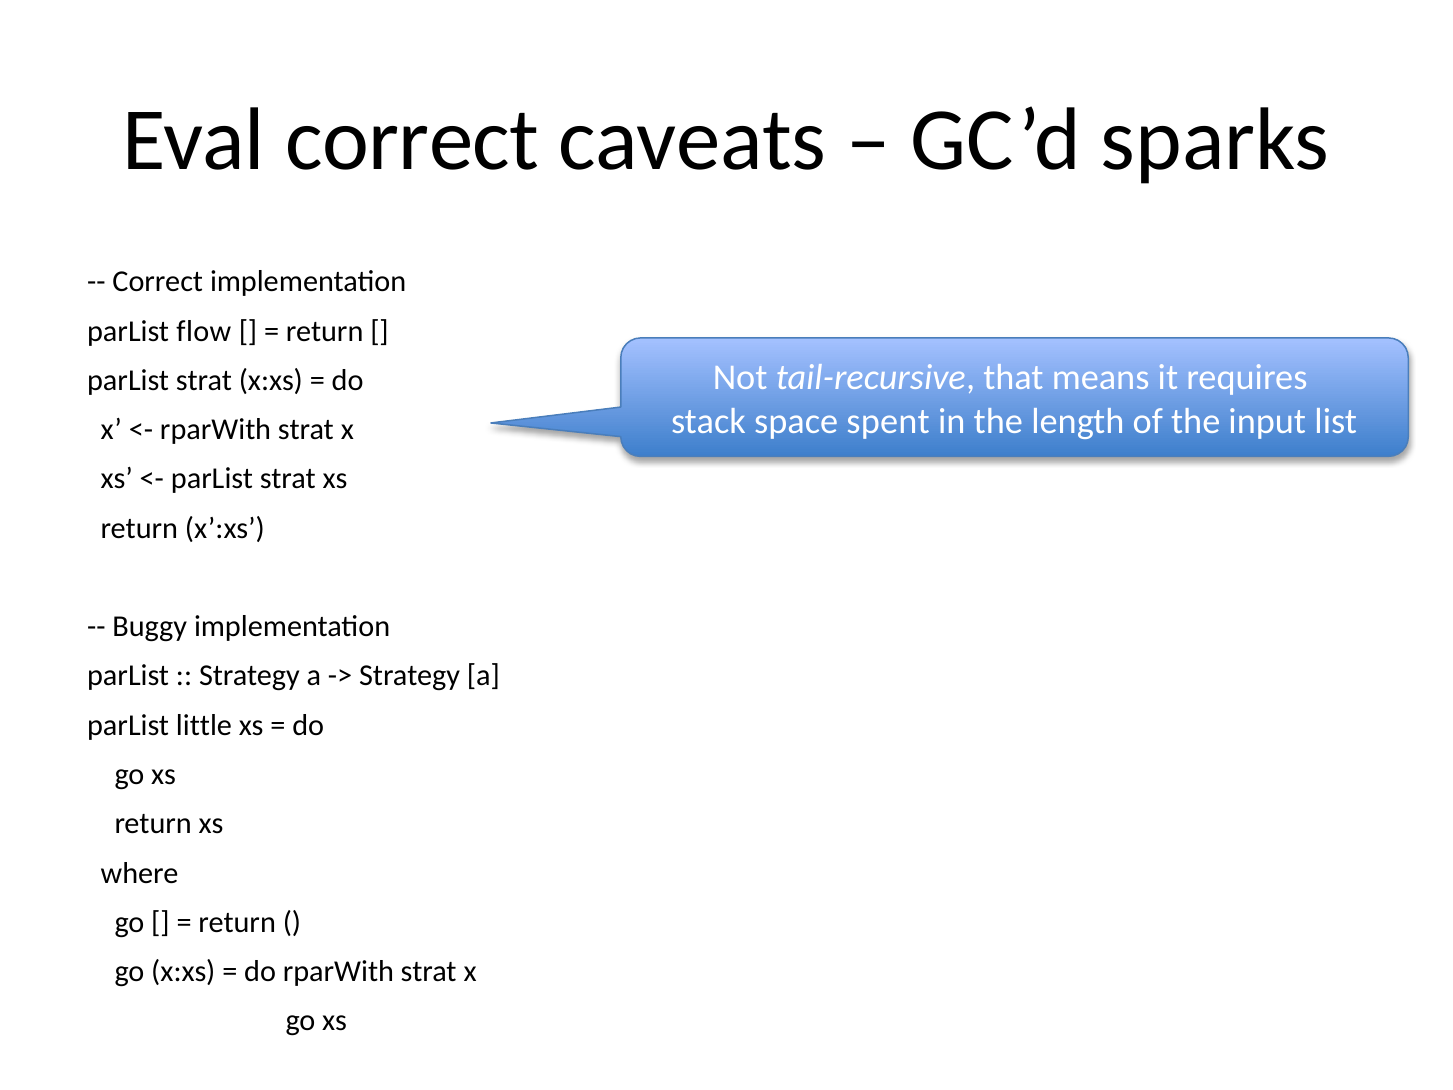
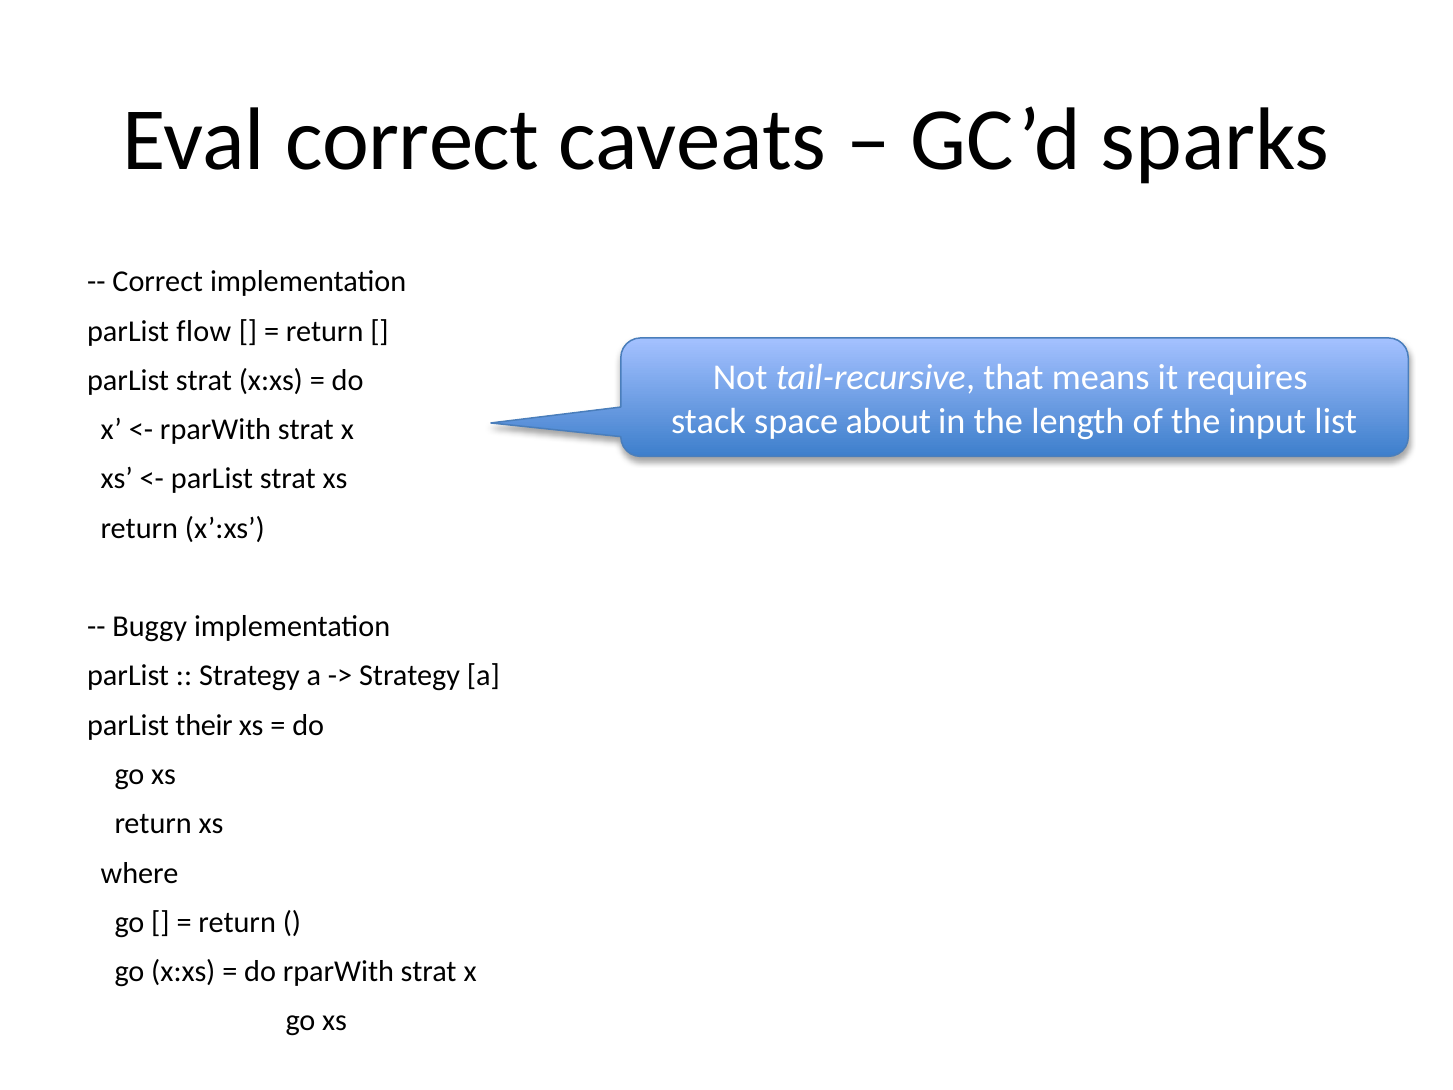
spent: spent -> about (888, 421)
little: little -> their (204, 725)
